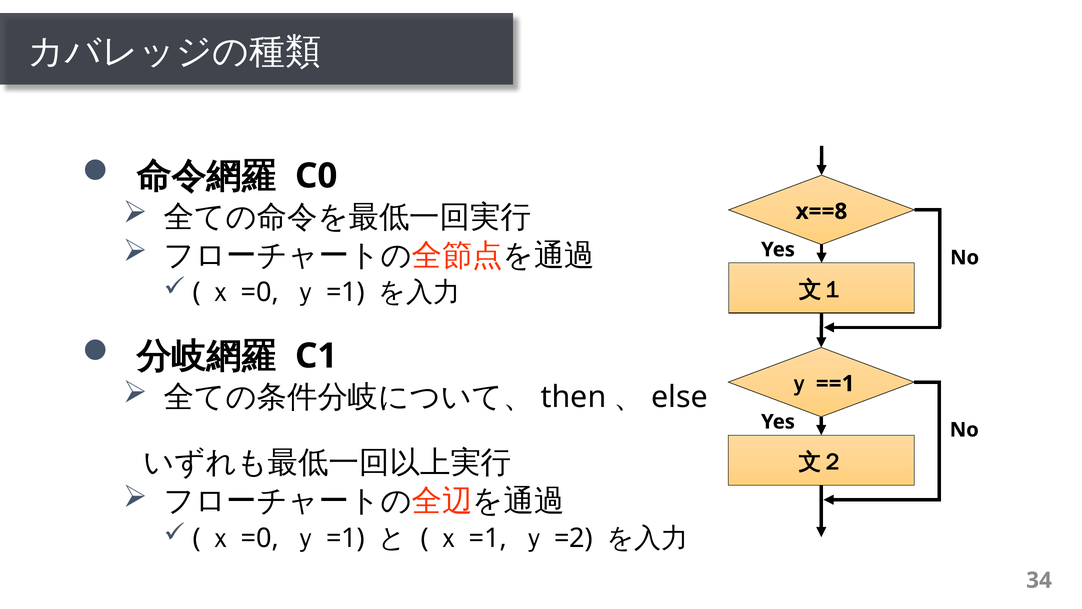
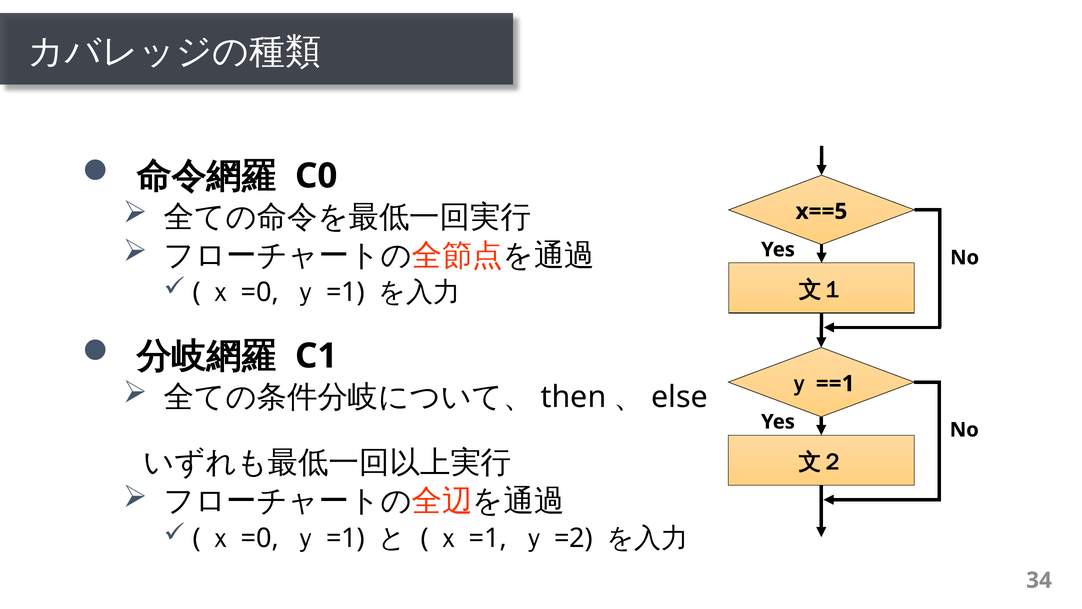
x==8: x==8 -> x==5 (821, 211)
